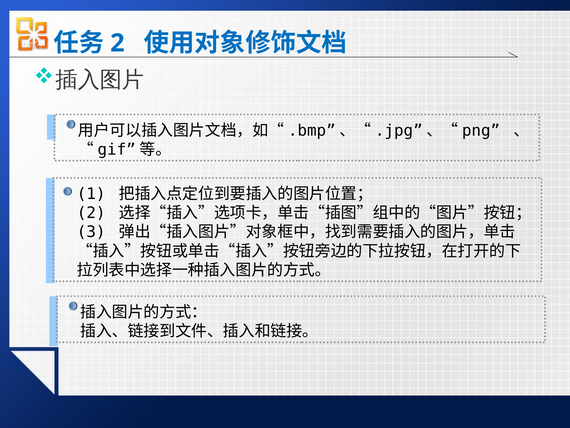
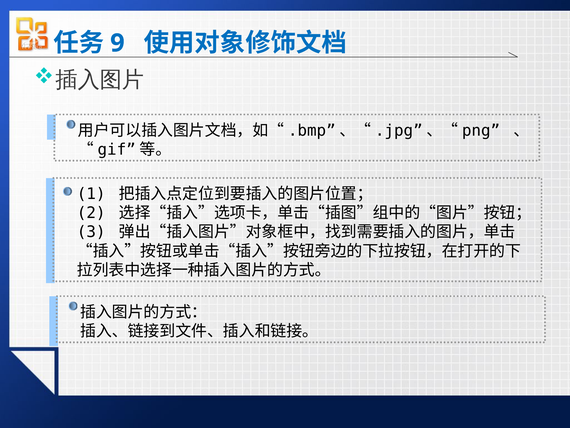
2: 2 -> 9 (117, 43)
